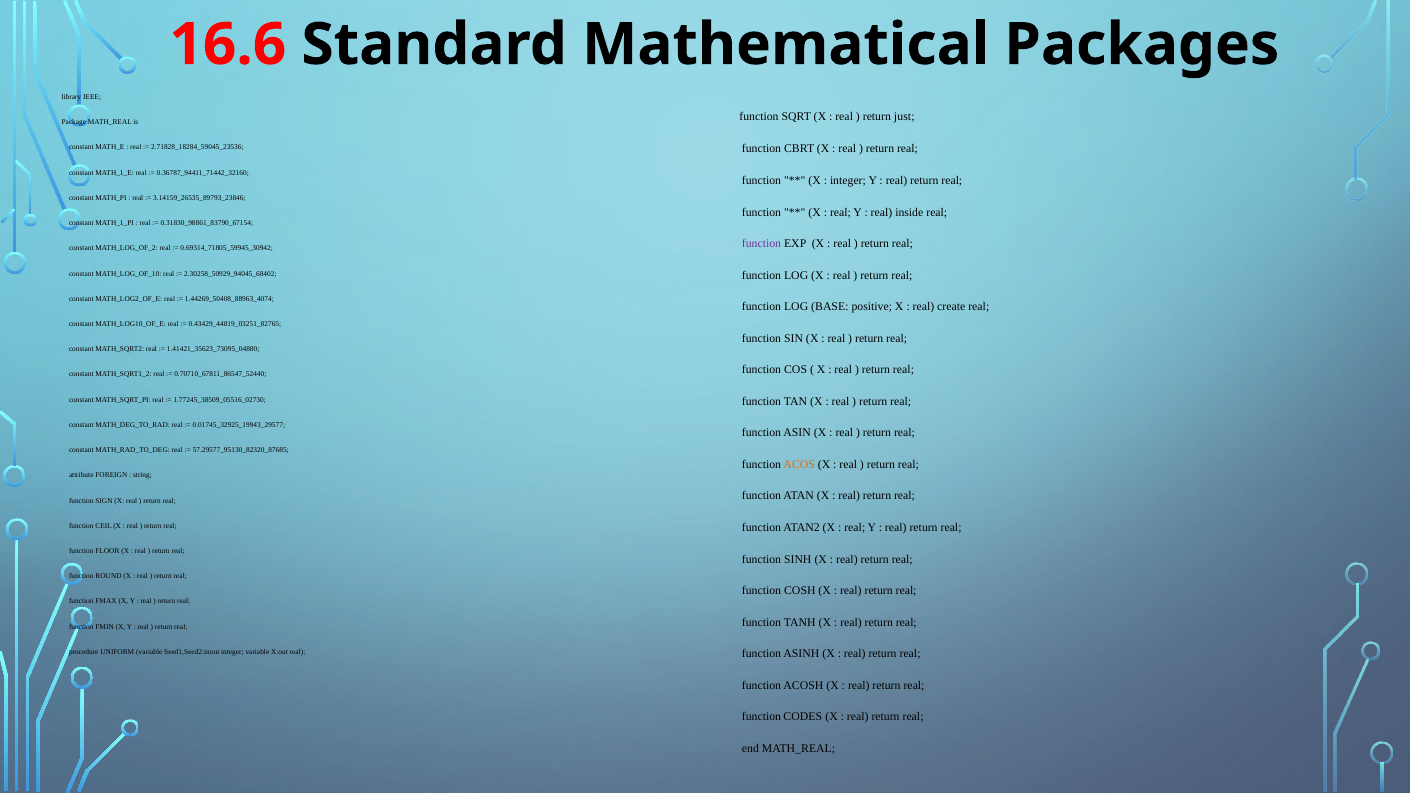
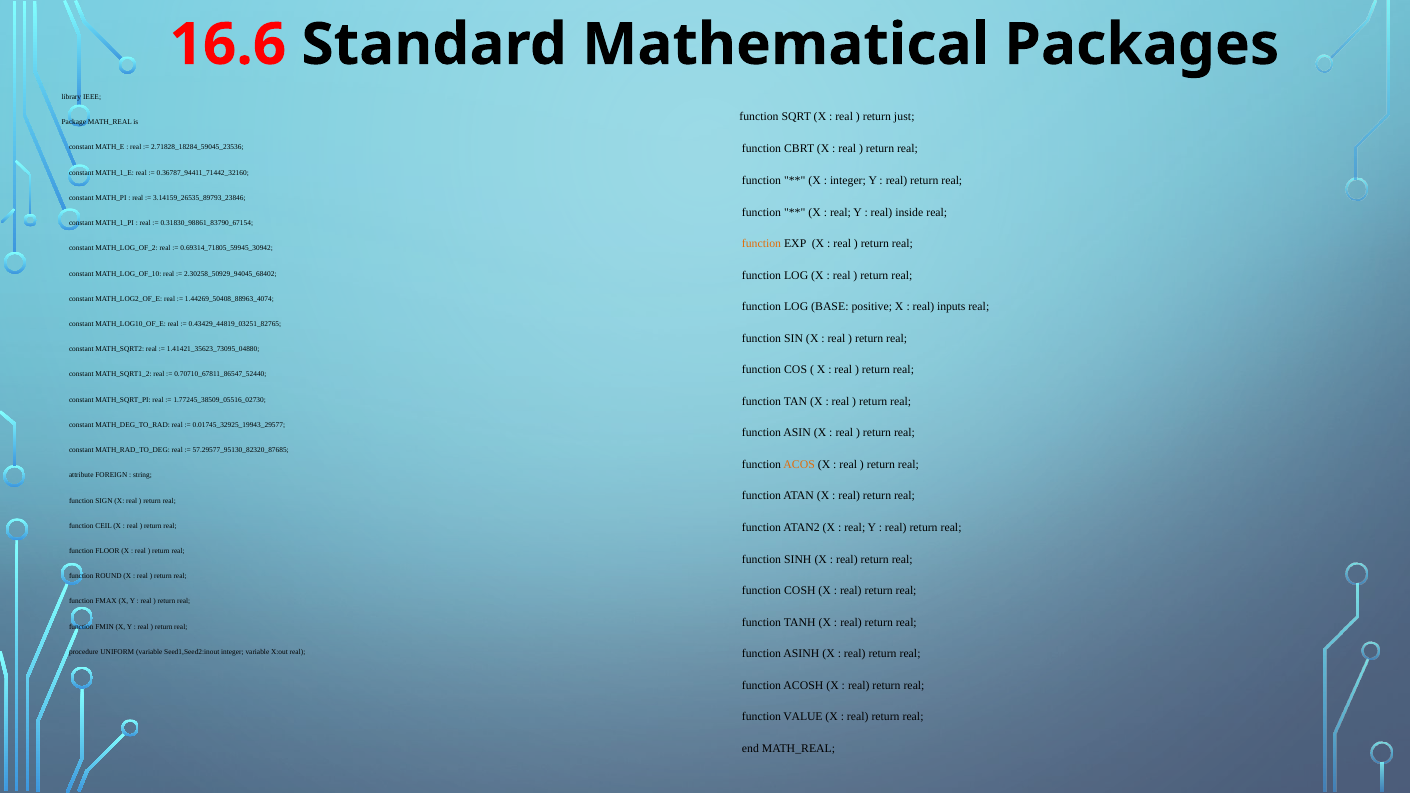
function colour: purple -> orange (762, 244)
create: create -> inputs (951, 307)
CODES: CODES -> VALUE (803, 717)
